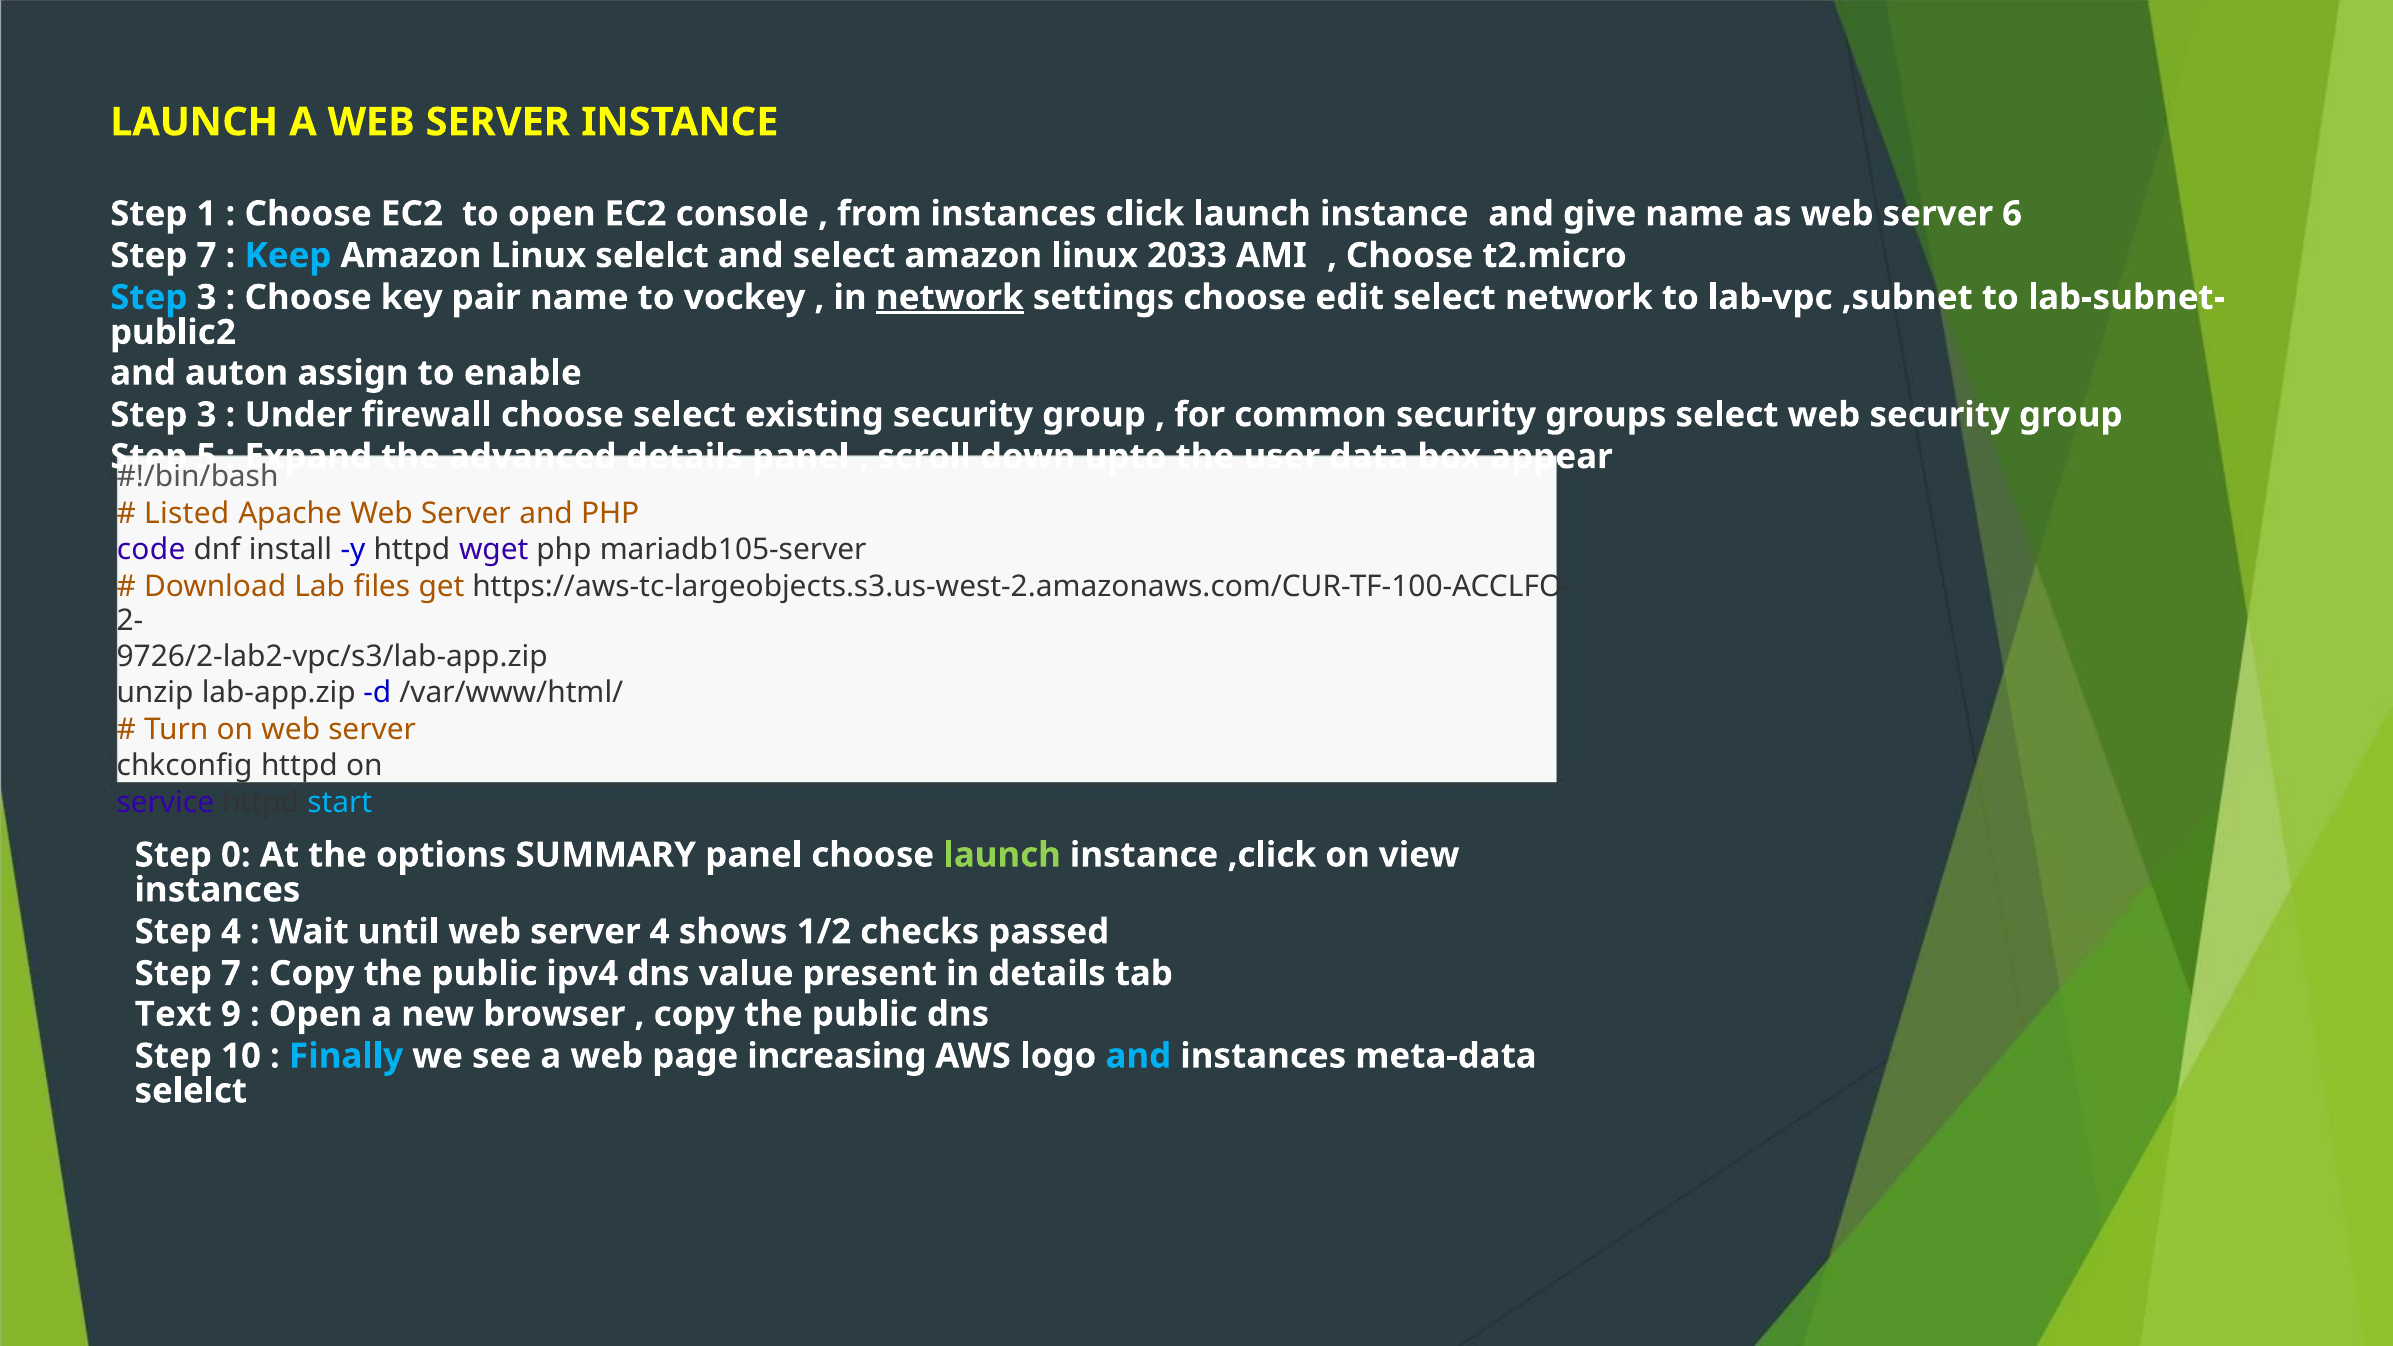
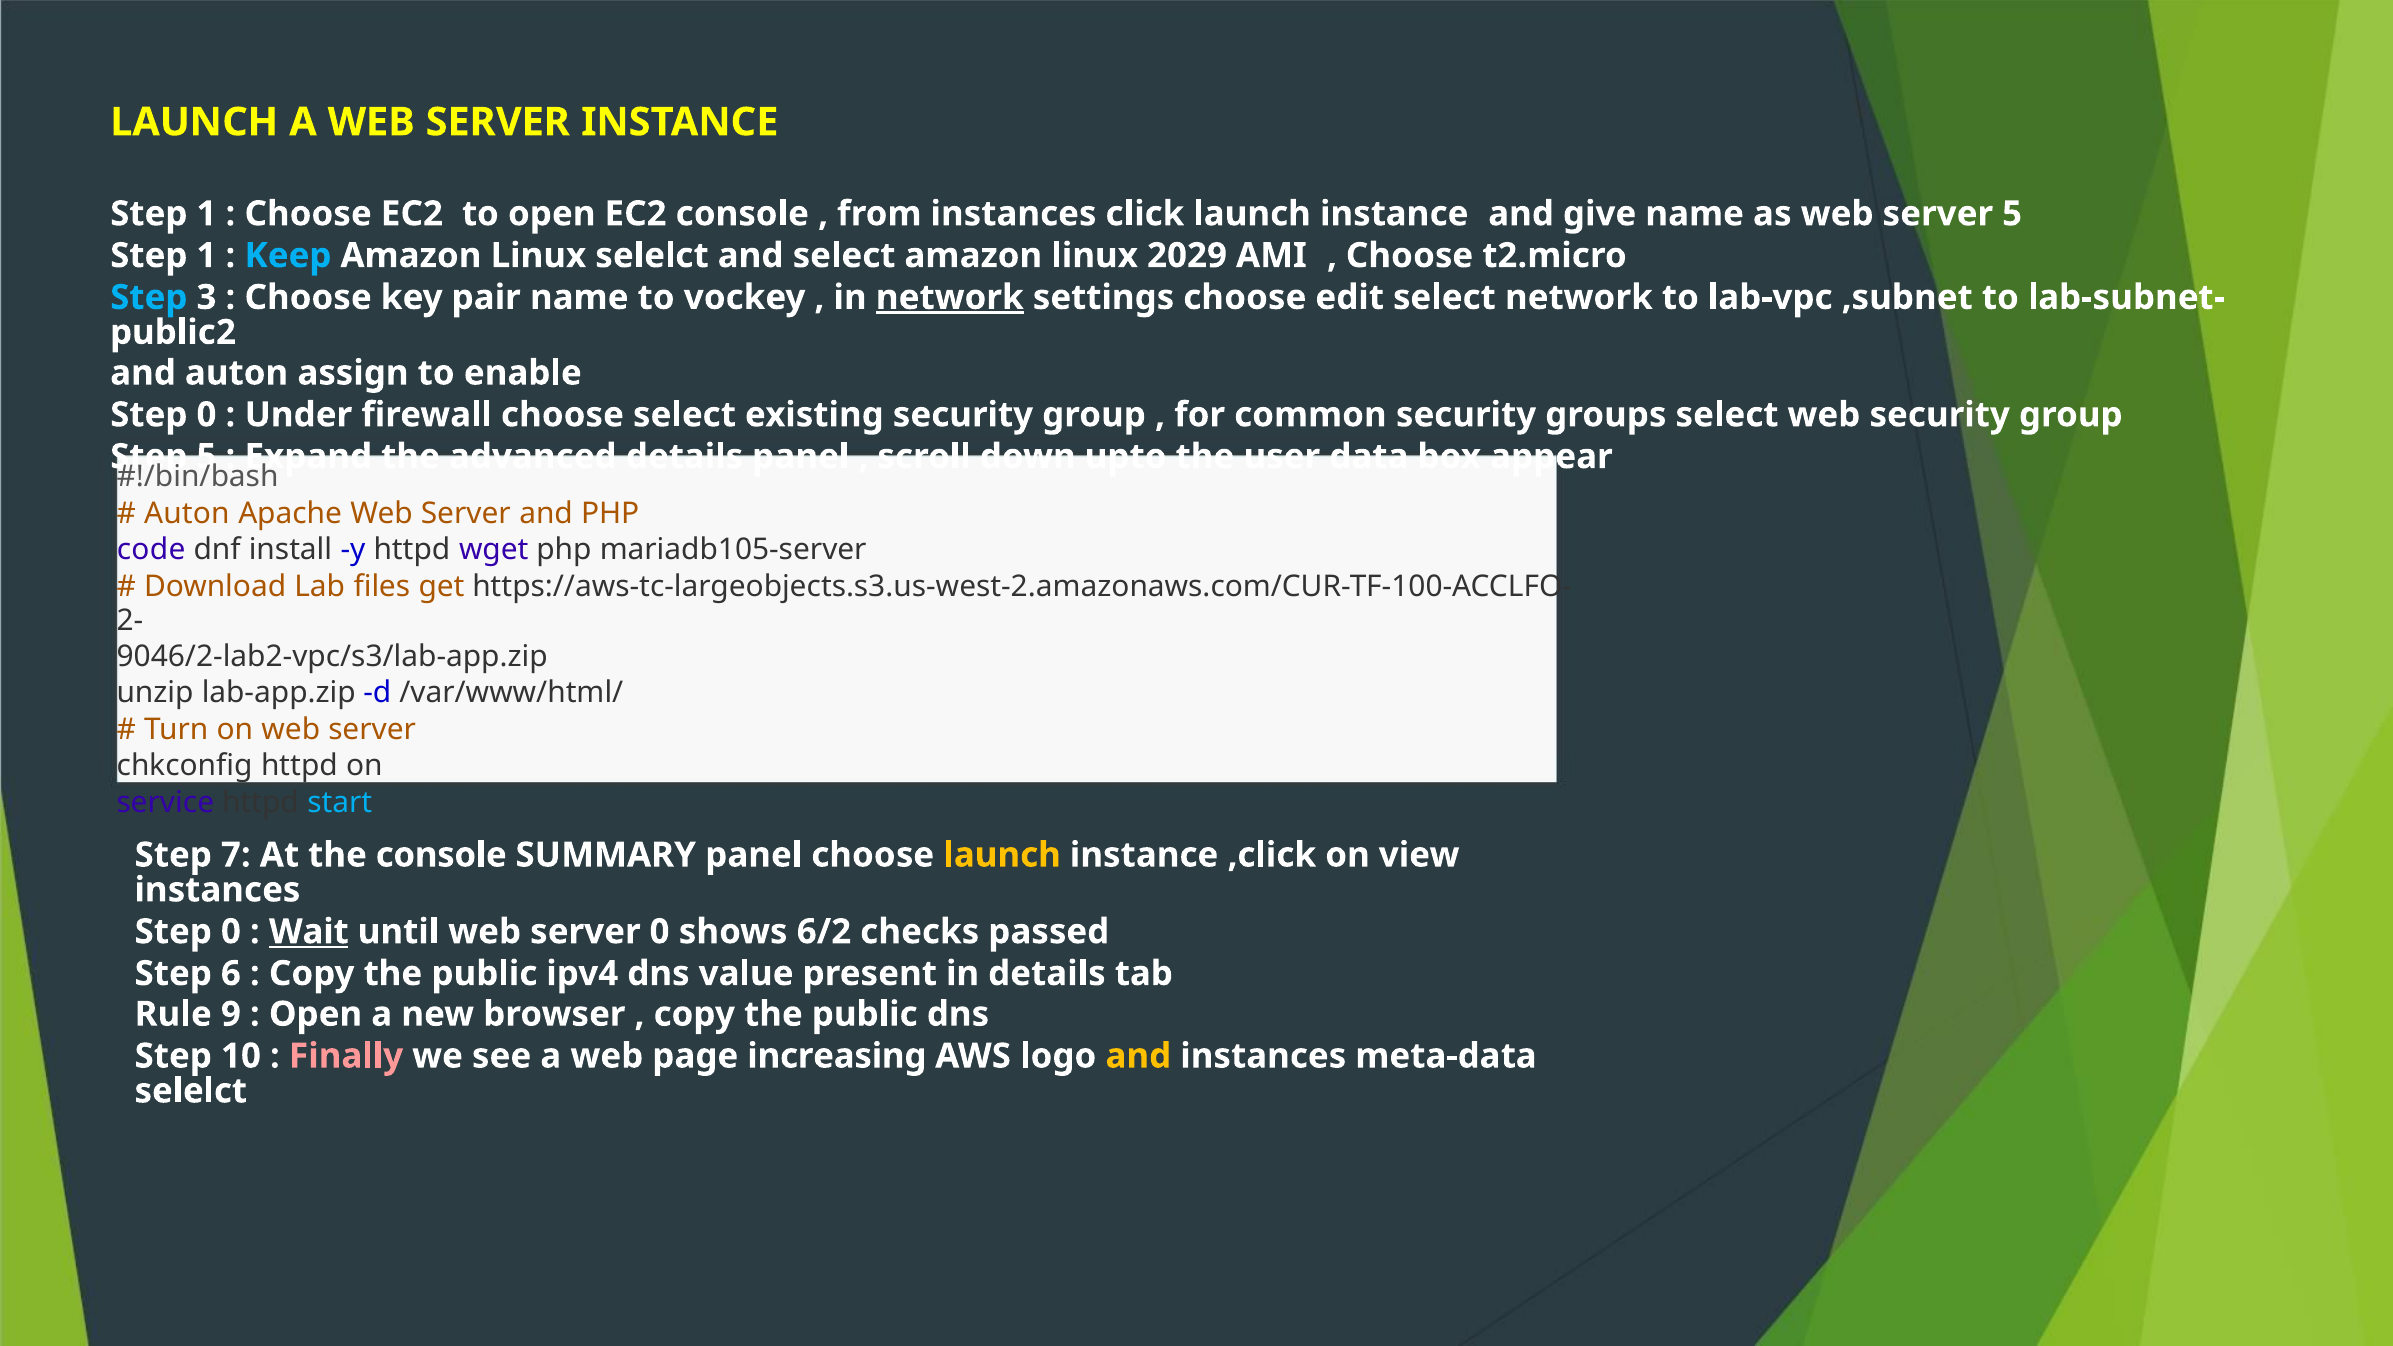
server 6: 6 -> 5 (2012, 214)
7: 7 -> 1 (206, 256)
2033: 2033 -> 2029 (1187, 256)
3: 3 -> 0 (206, 415)
Listed: Listed -> Auton (187, 514)
9726/2-lab2-vpc/s3/lab-app.zip: 9726/2-lab2-vpc/s3/lab-app.zip -> 9046/2-lab2-vpc/s3/lab-app.zip (332, 656)
0: 0 -> 7 (236, 855)
the options: options -> console (441, 855)
launch colour: light green -> yellow (1002, 855)
4: 4 -> 0 (231, 932)
Wait underline: none -> present (309, 932)
server 4: 4 -> 0 (660, 932)
1/2: 1/2 -> 6/2 (824, 932)
7: 7 -> 6 (231, 974)
Text: Text -> Rule (173, 1014)
Finally colour: light blue -> pink (346, 1056)
and colour: light blue -> yellow (1138, 1056)
